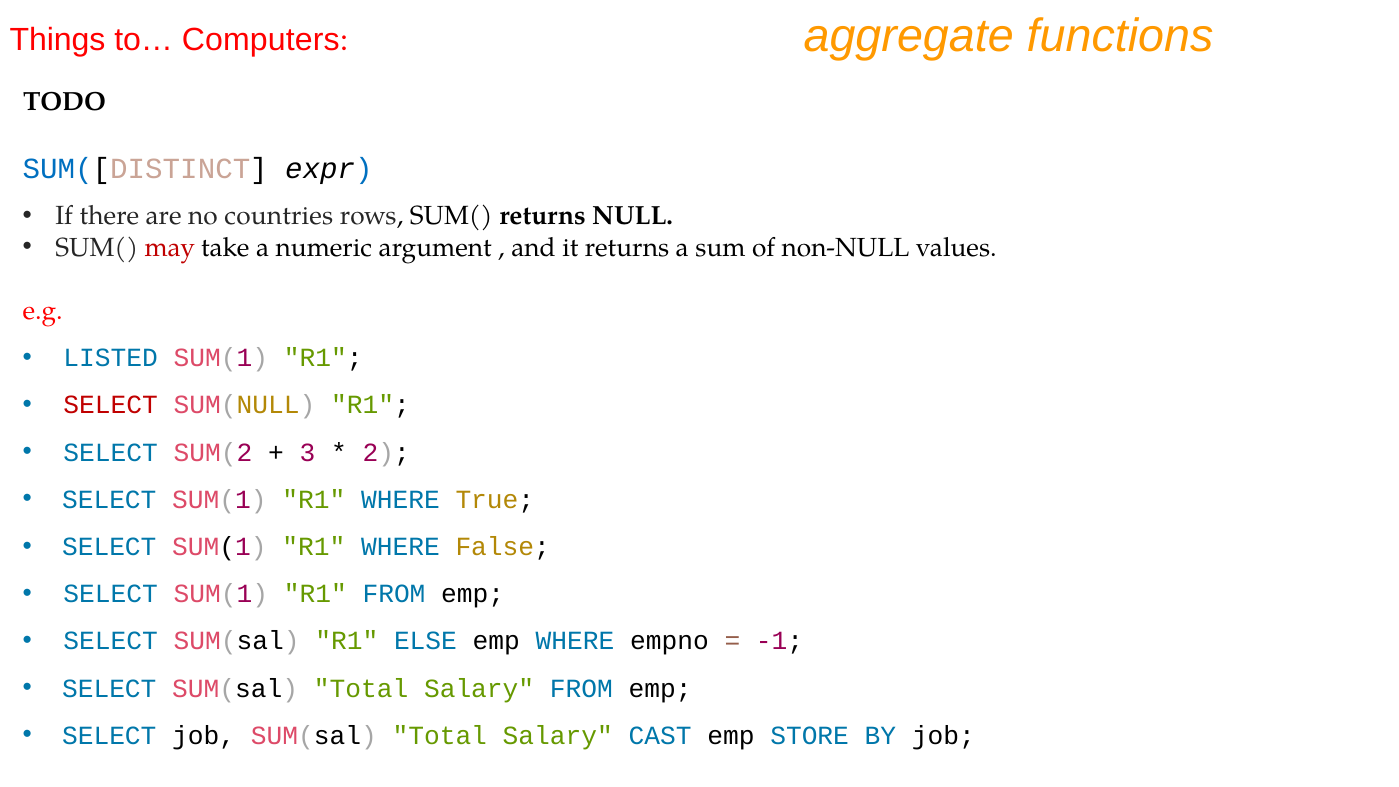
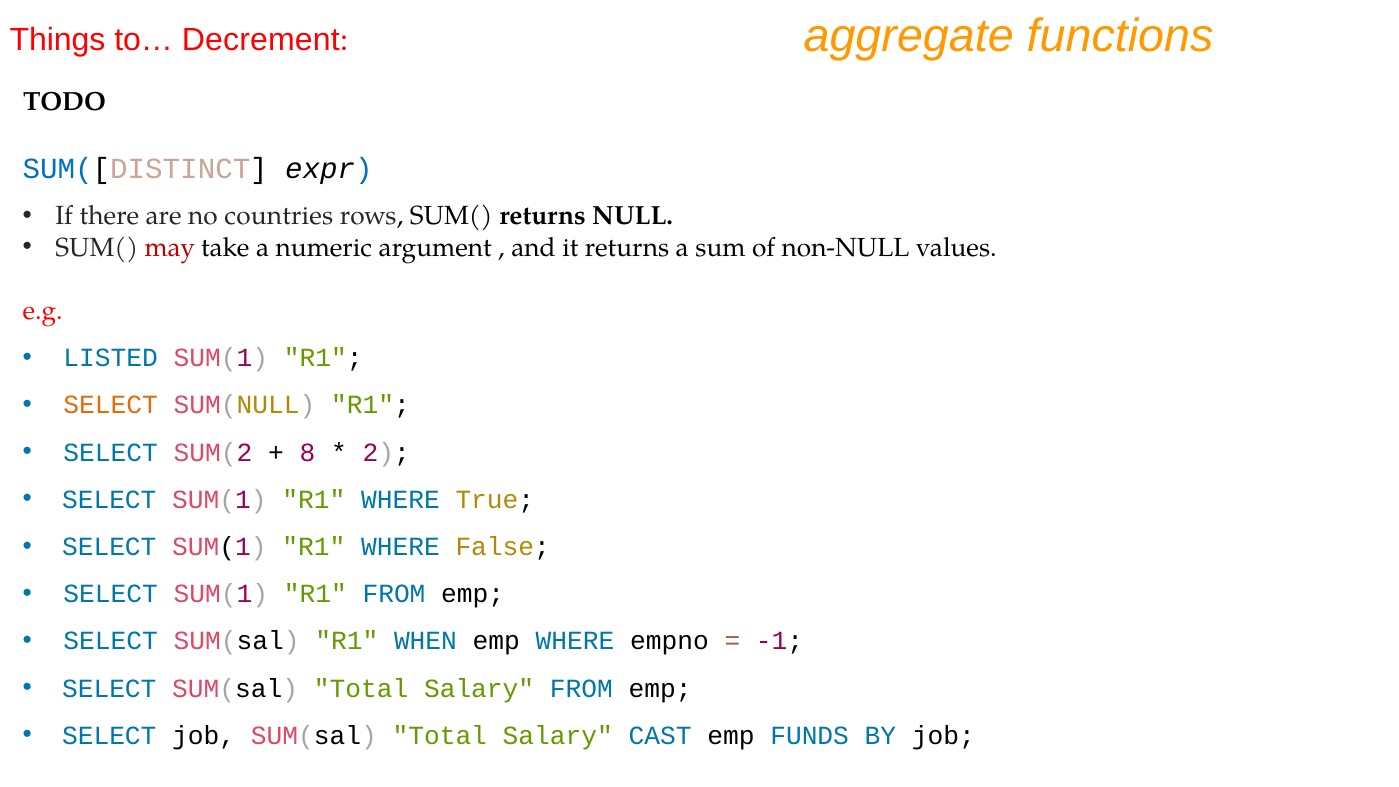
Computers: Computers -> Decrement (261, 40)
SELECT colour: red -> orange (111, 405)
3: 3 -> 8 (307, 452)
ELSE: ELSE -> WHEN (425, 641)
STORE: STORE -> FUNDS (810, 736)
